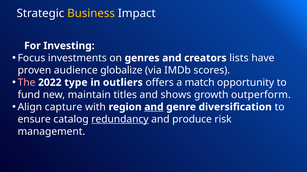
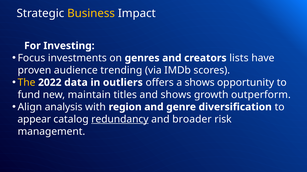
globalize: globalize -> trending (121, 71)
The colour: pink -> yellow (27, 83)
type: type -> data (76, 83)
a match: match -> shows (200, 83)
capture: capture -> analysis (64, 107)
and underline: present -> none (154, 107)
ensure: ensure -> appear (34, 120)
produce: produce -> broader (192, 120)
